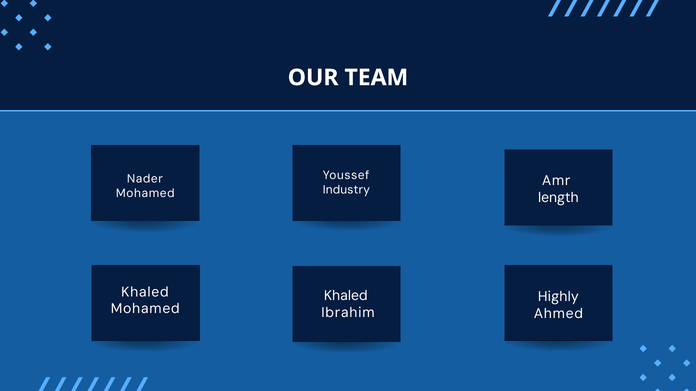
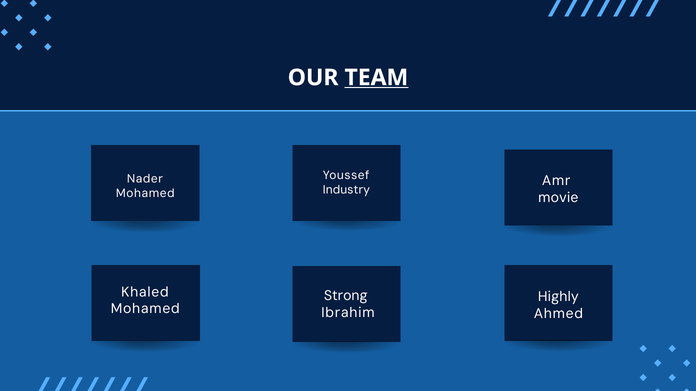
TEAM underline: none -> present (376, 78)
length: length -> movie (558, 198)
Khaled: Khaled -> Strong (346, 296)
